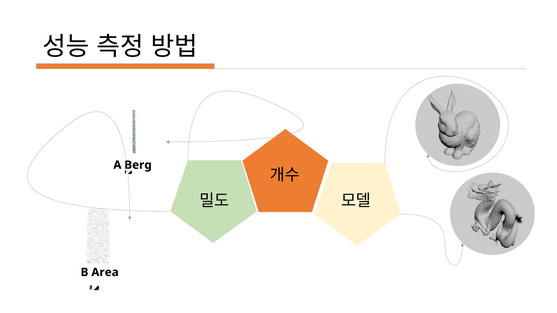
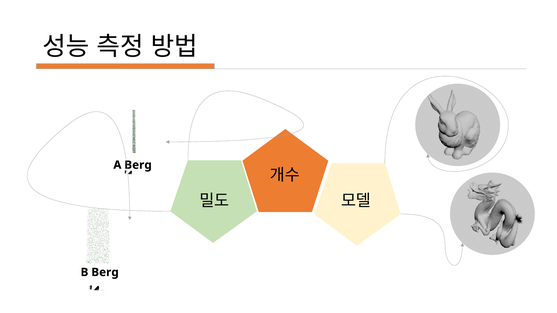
B Area: Area -> Berg (105, 273)
